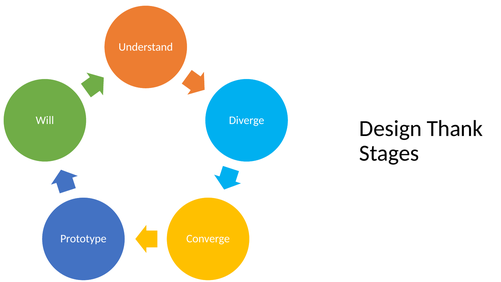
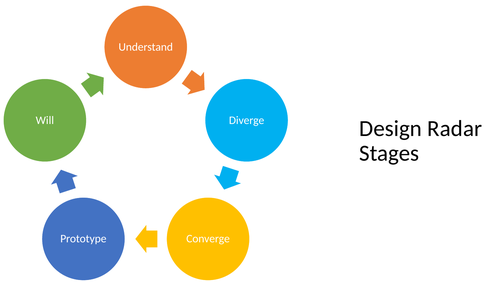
Thank: Thank -> Radar (455, 128)
